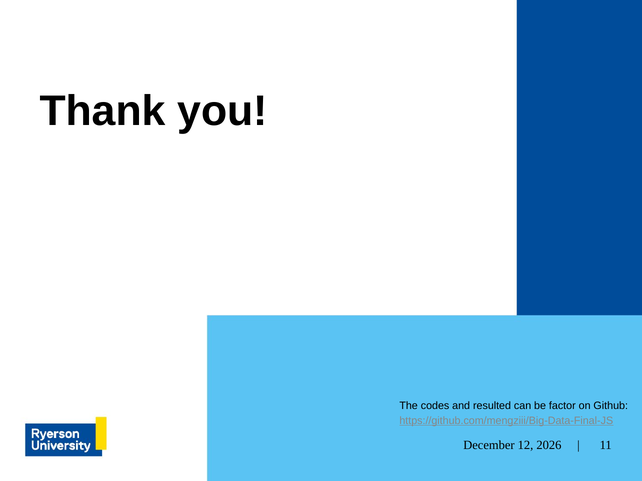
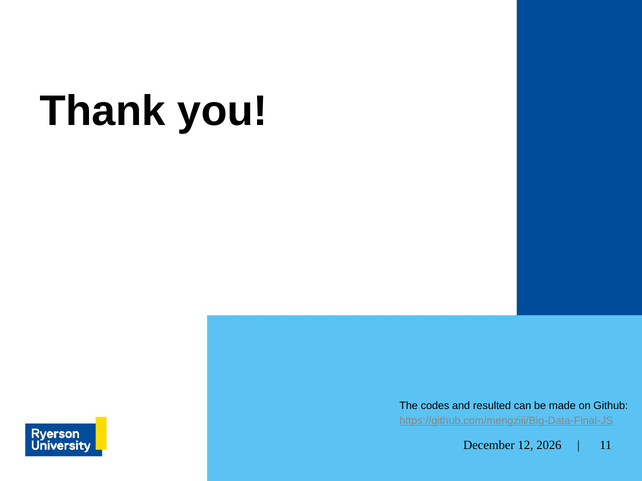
factor: factor -> made (562, 406)
